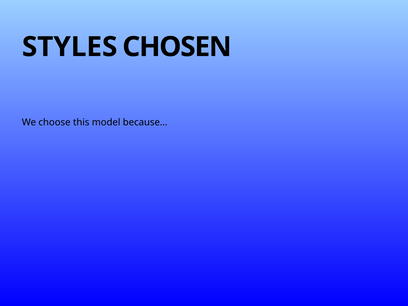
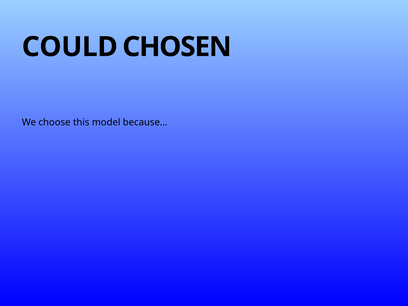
STYLES: STYLES -> COULD (70, 47)
